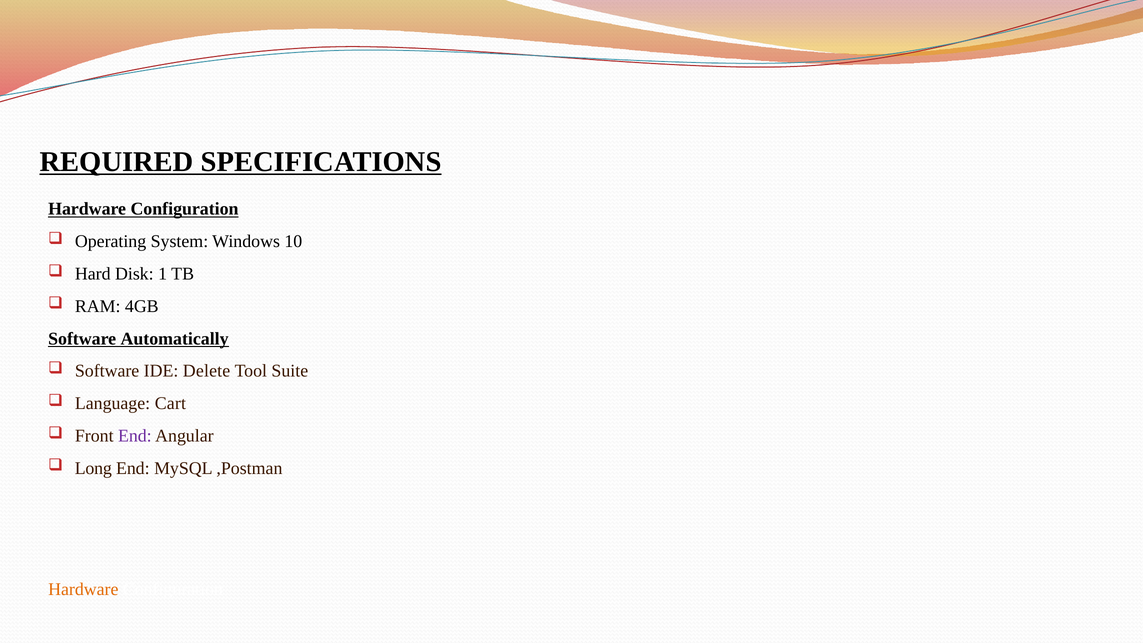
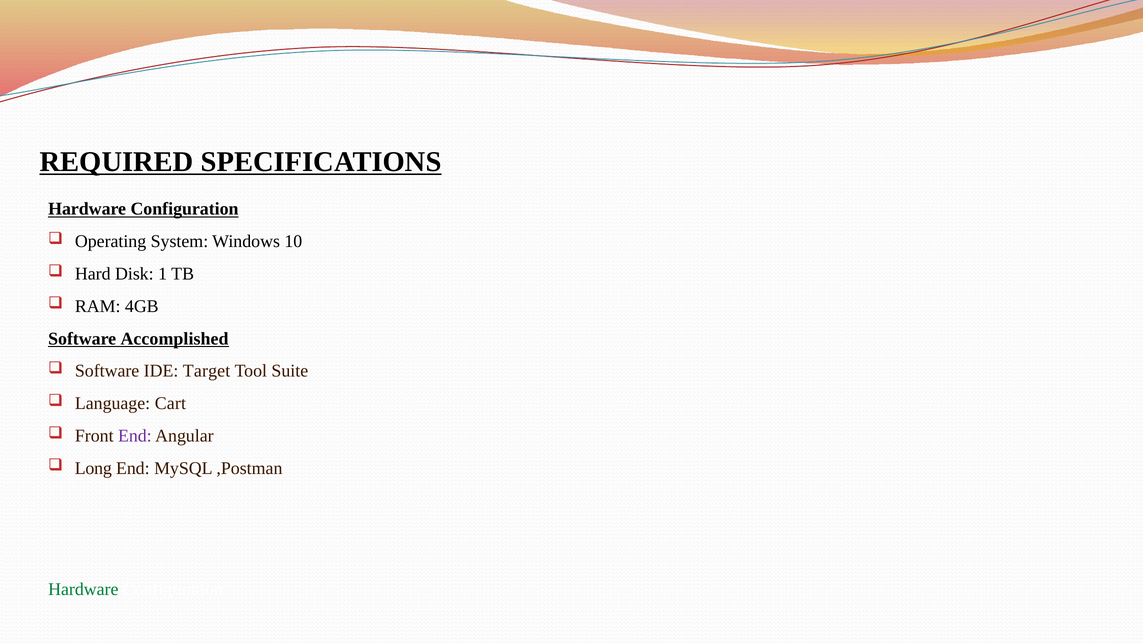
Automatically: Automatically -> Accomplished (175, 339)
Delete: Delete -> Target (207, 371)
Hardware colour: orange -> green (83, 589)
